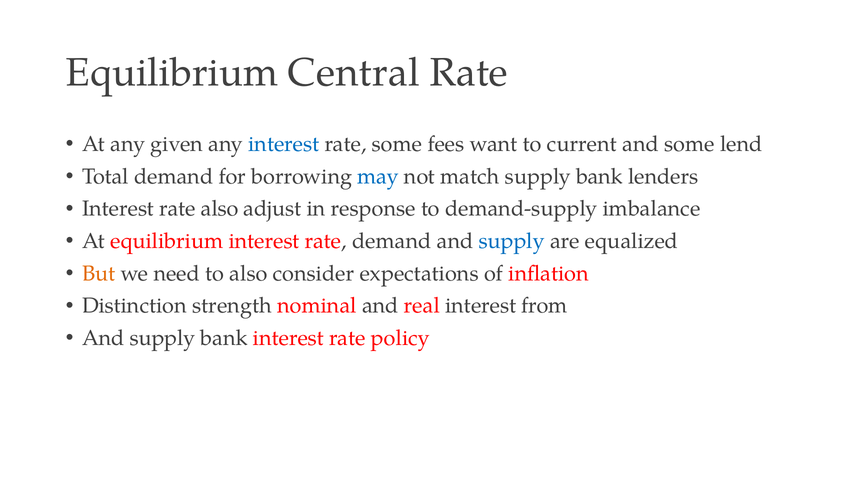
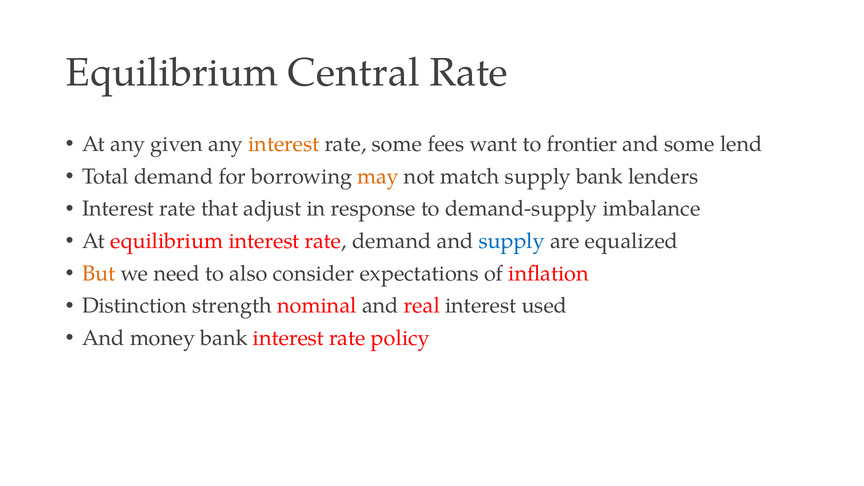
interest colour: blue -> orange (284, 144)
current: current -> frontier (582, 144)
may colour: blue -> orange (378, 176)
rate also: also -> that (220, 209)
from: from -> used (544, 306)
supply: supply -> money (163, 338)
